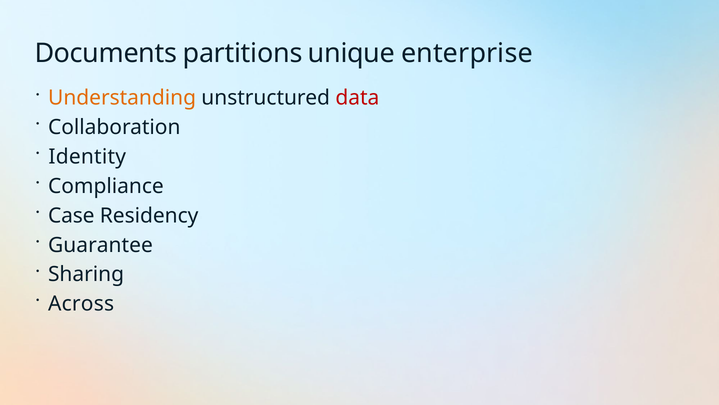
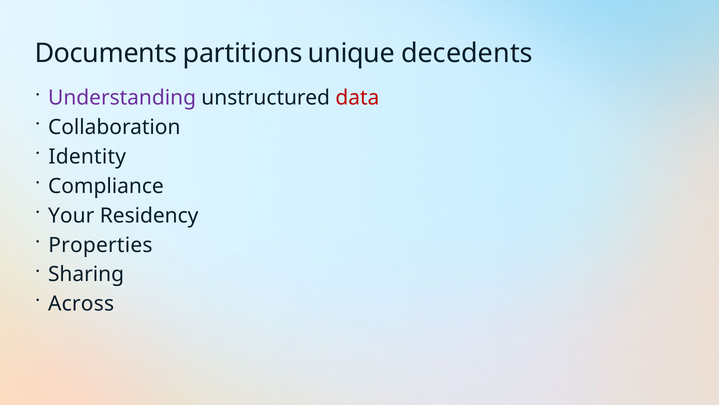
enterprise: enterprise -> decedents (467, 53)
Understanding colour: orange -> purple (122, 98)
Case: Case -> Your (71, 215)
Guarantee: Guarantee -> Properties (100, 245)
